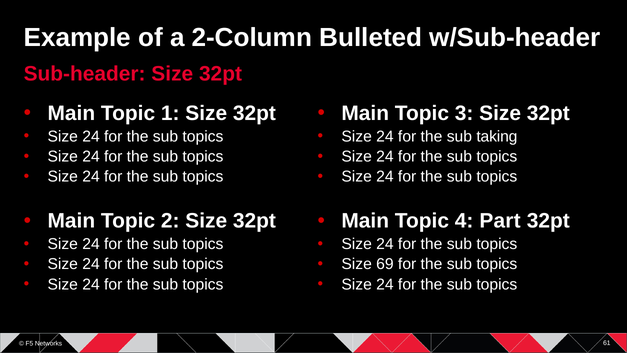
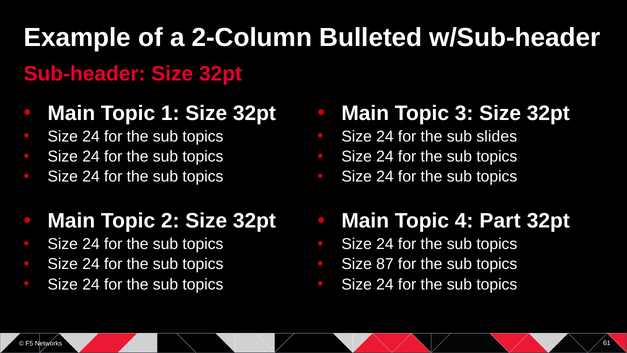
taking: taking -> slides (497, 136)
69: 69 -> 87 (385, 264)
